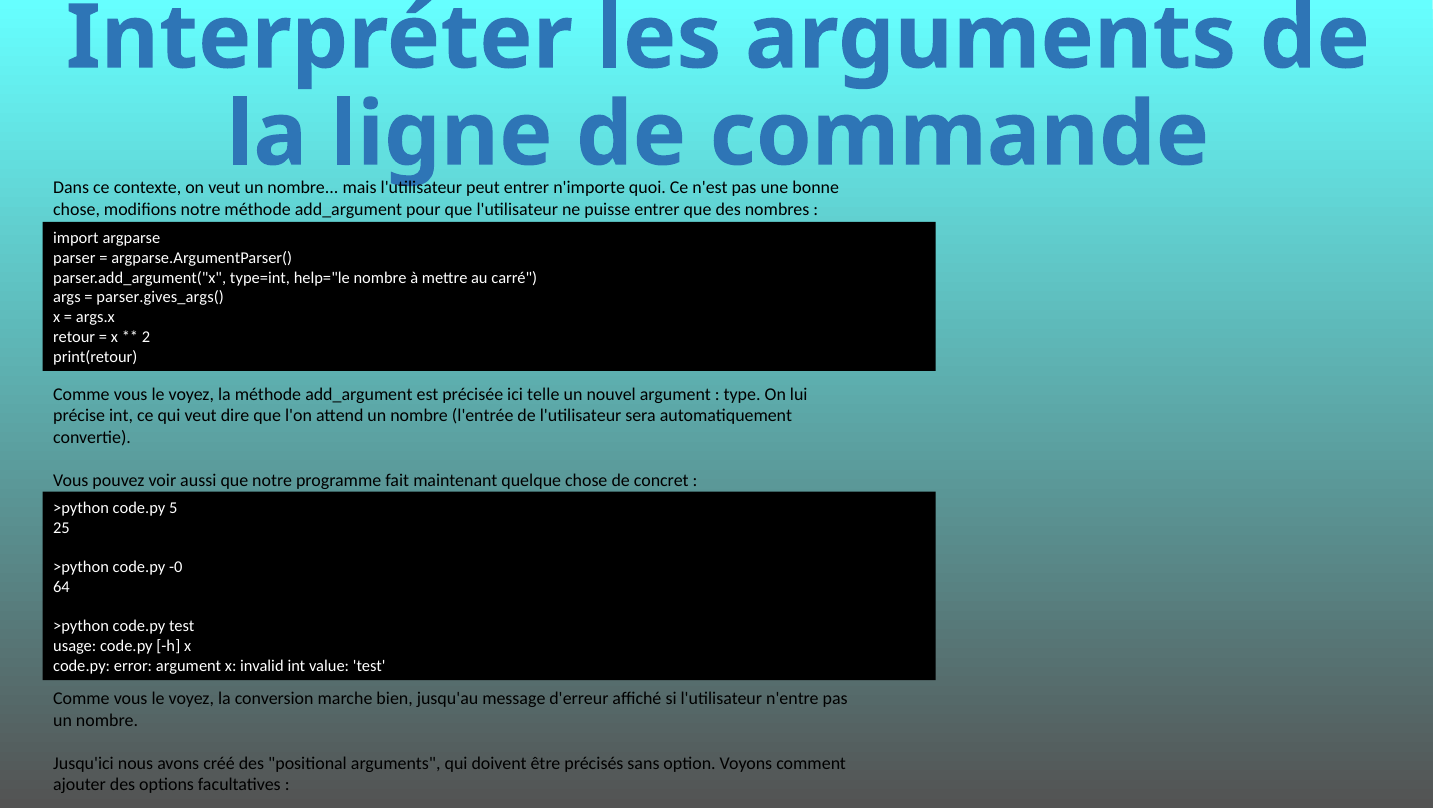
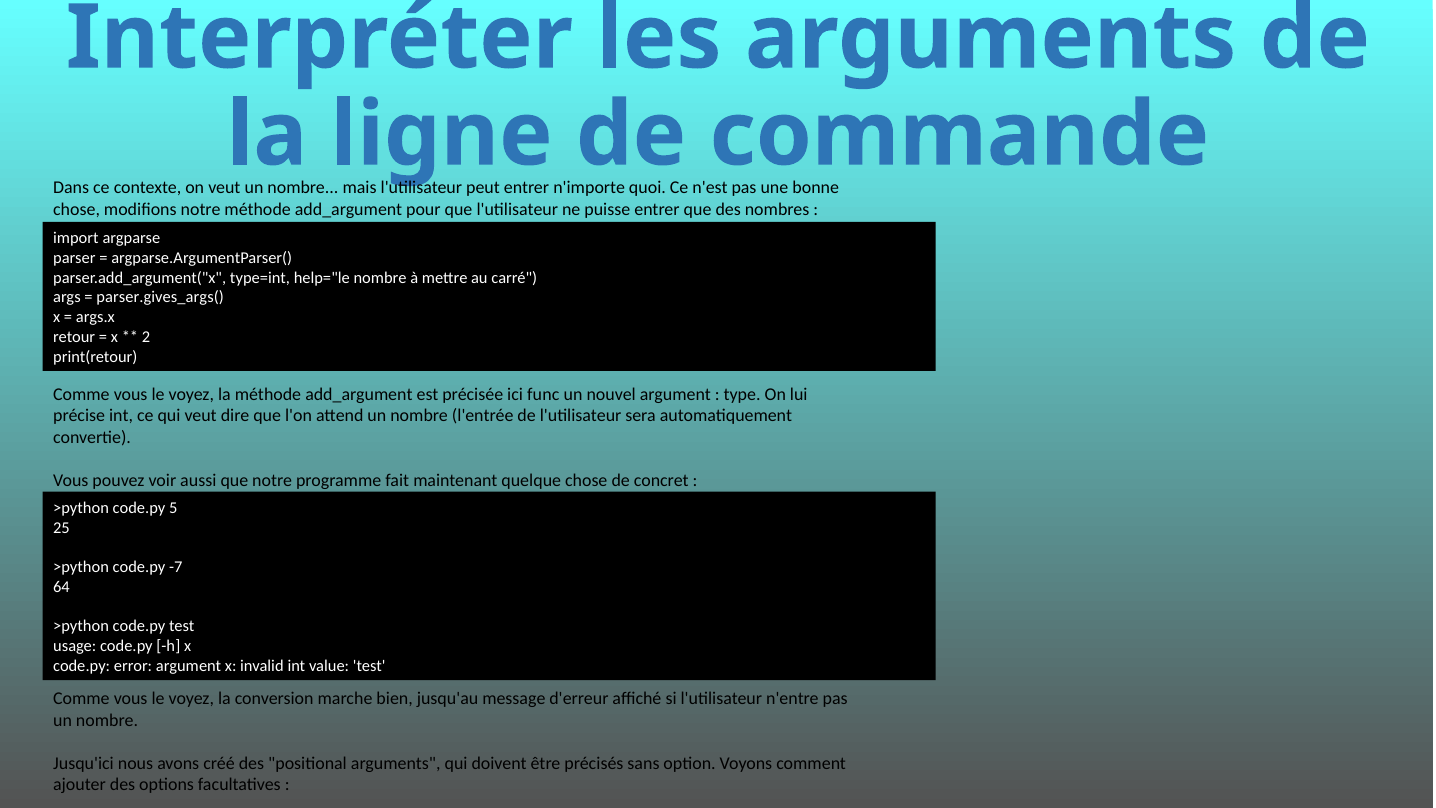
telle: telle -> func (543, 394)
-0: -0 -> -7 (176, 567)
